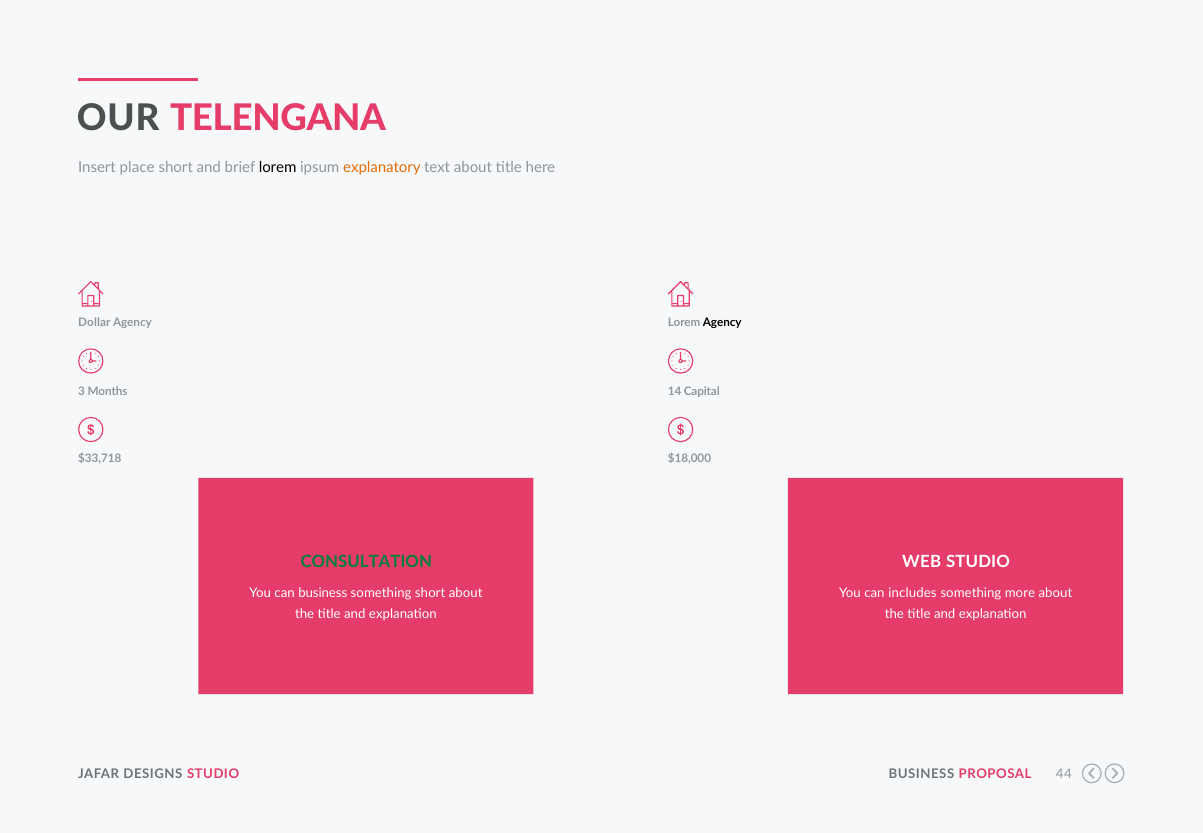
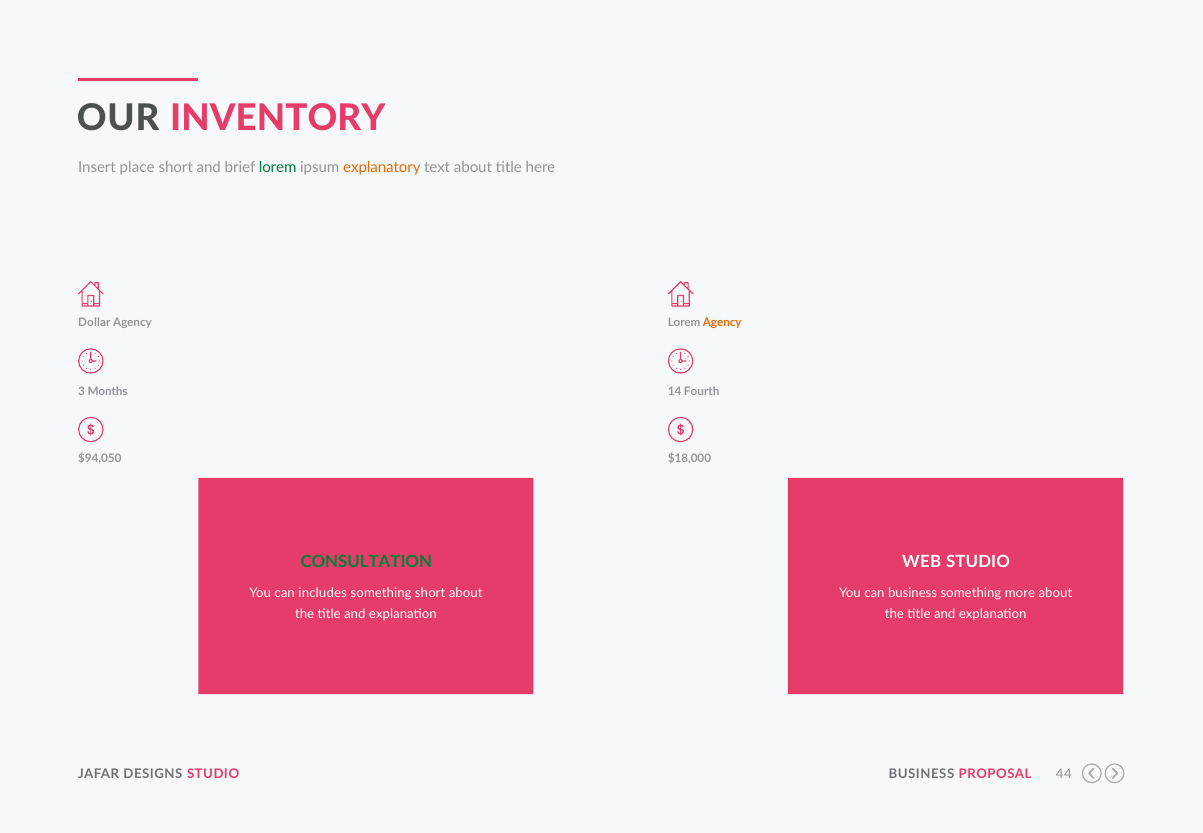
TELENGANA: TELENGANA -> INVENTORY (278, 118)
lorem colour: black -> green (278, 167)
Agency colour: black -> orange (722, 322)
Capital: Capital -> Fourth (702, 391)
$33,718: $33,718 -> $94,050 (100, 459)
can business: business -> includes (323, 593)
can includes: includes -> business (913, 593)
